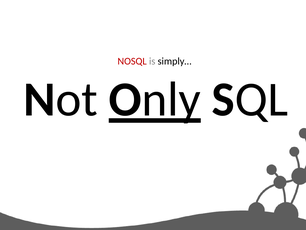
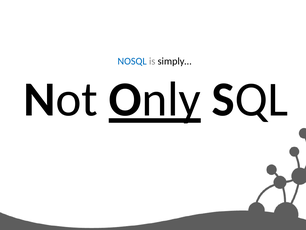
NOSQL colour: red -> blue (132, 61)
